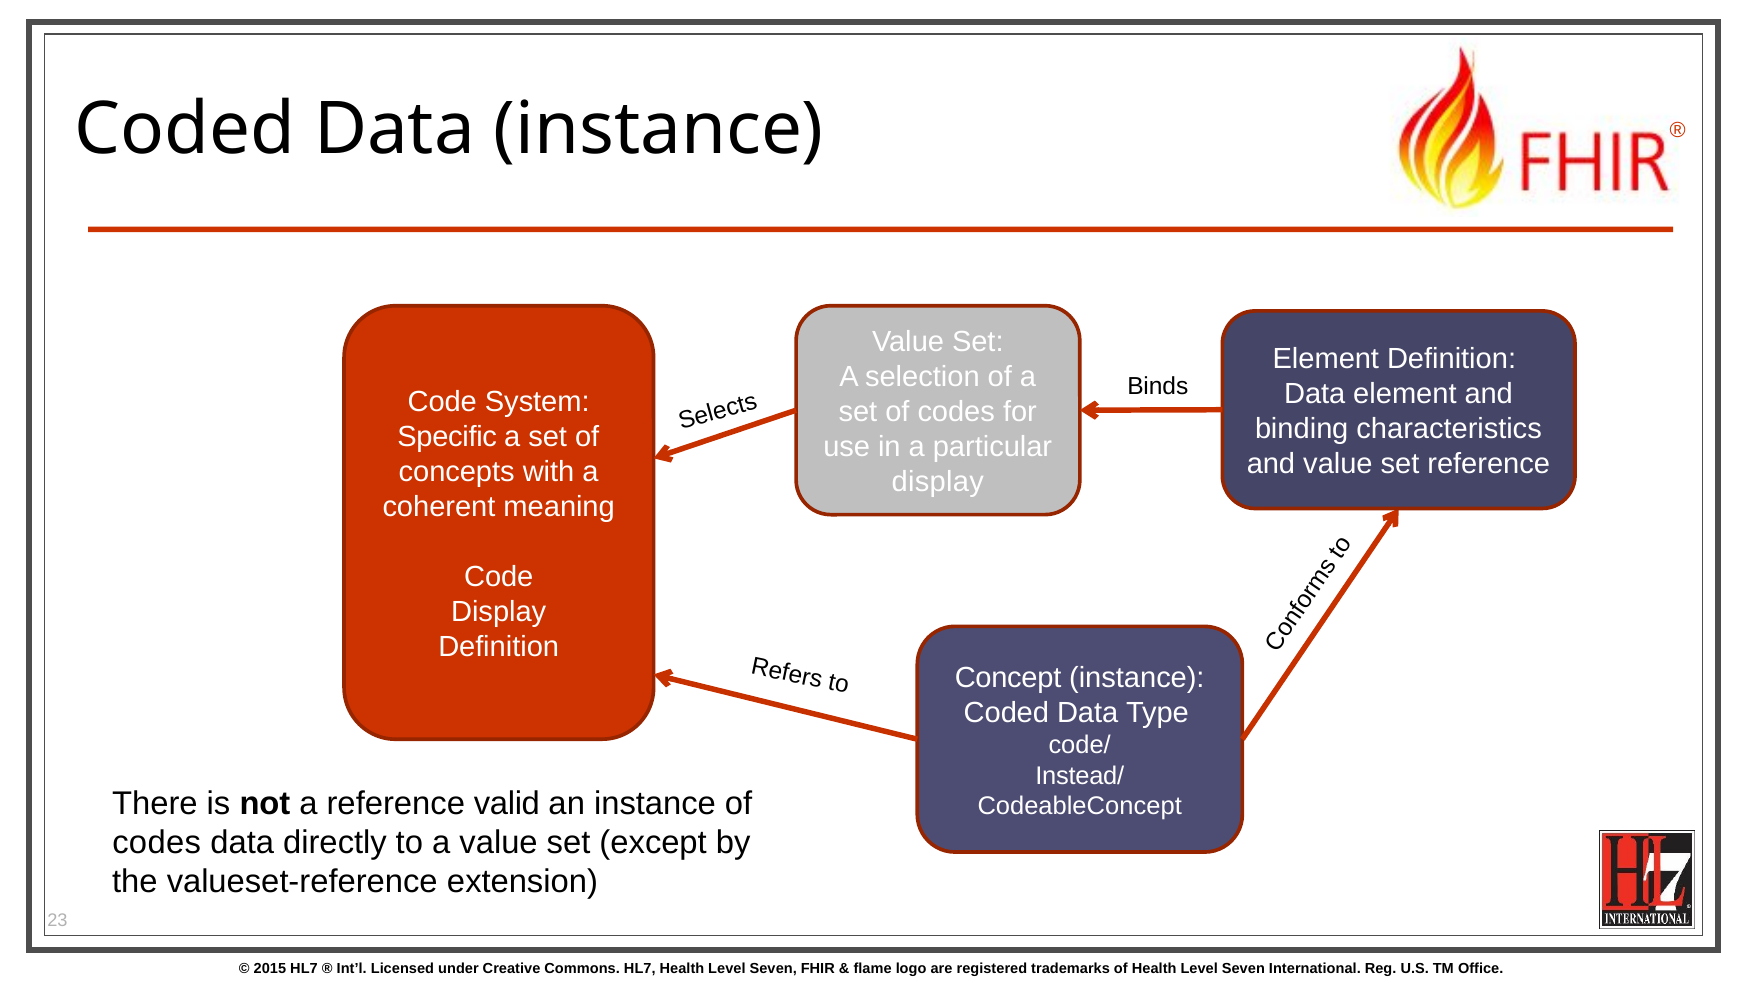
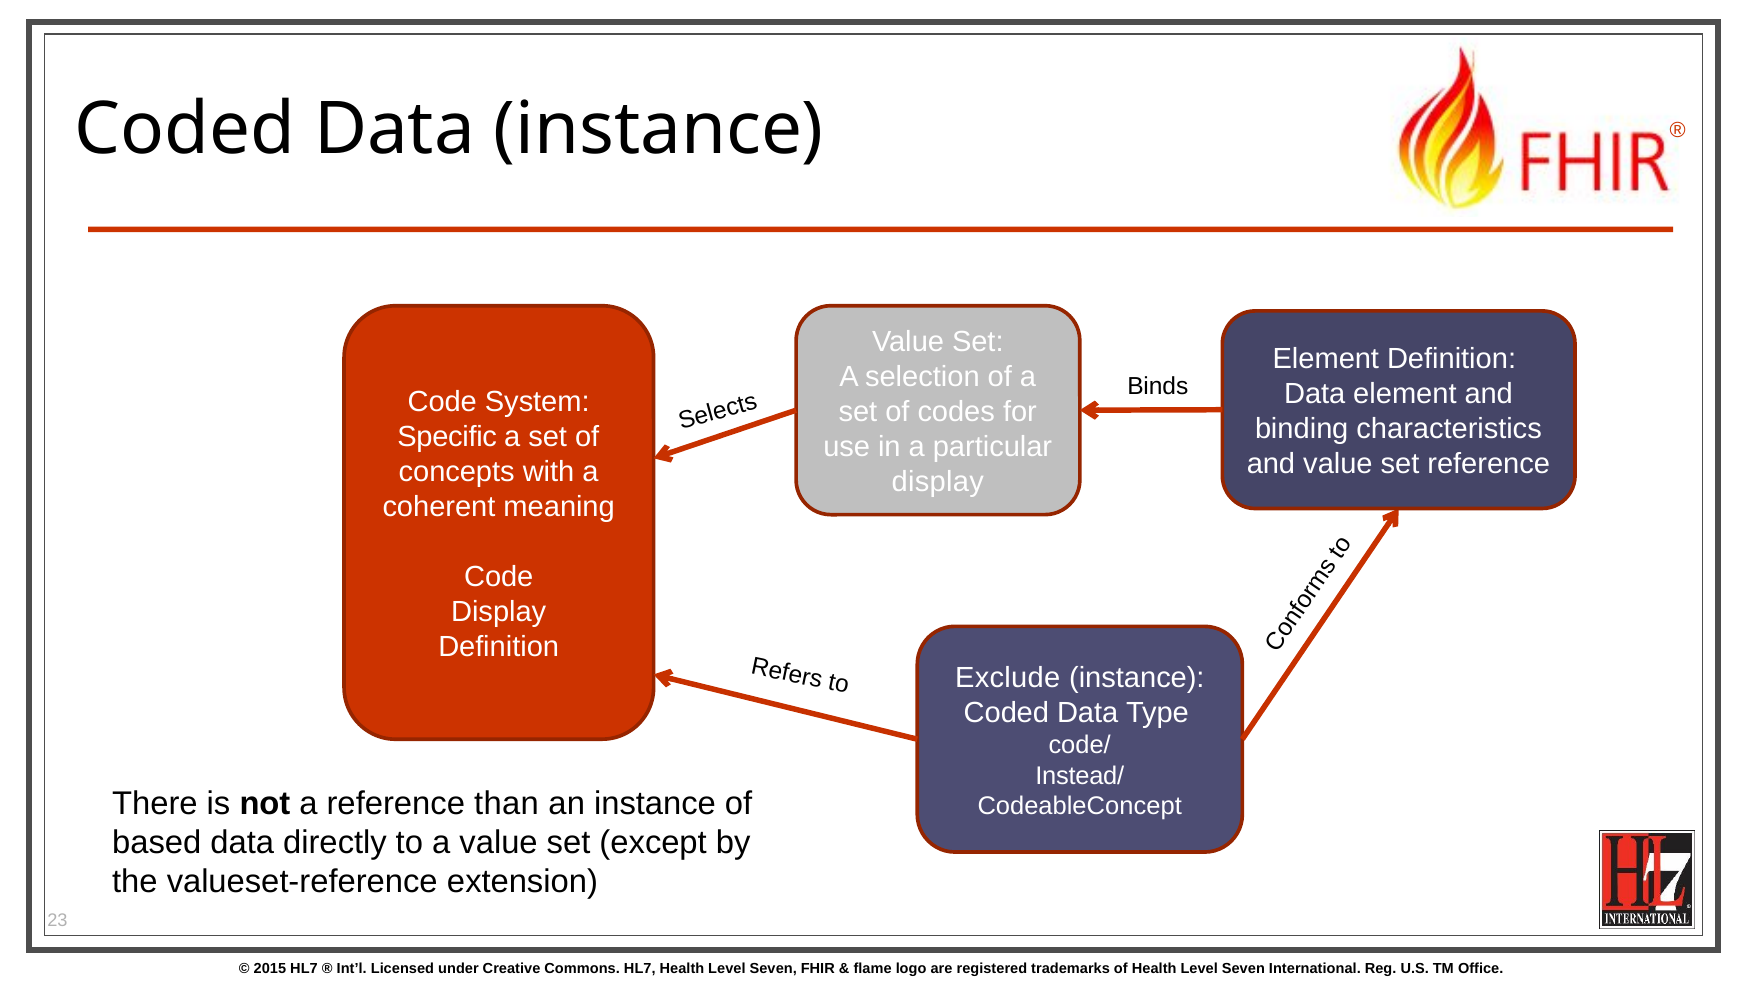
Concept: Concept -> Exclude (1008, 678)
valid: valid -> than (507, 803)
codes: codes -> based (157, 843)
